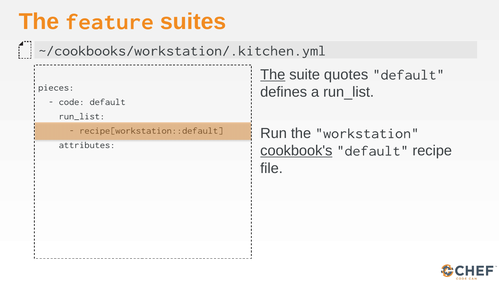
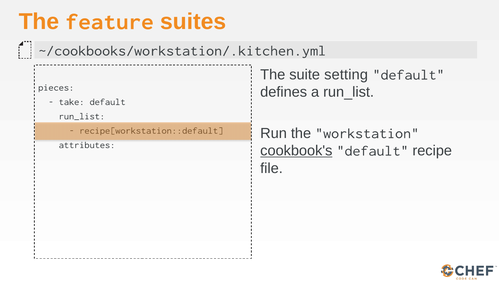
The underline: present -> none (273, 75)
quotes: quotes -> setting (346, 75)
code: code -> take (72, 102)
